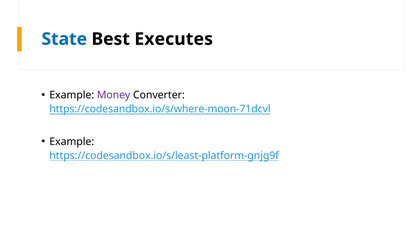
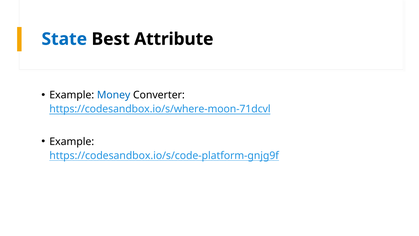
Executes: Executes -> Attribute (174, 39)
Money colour: purple -> blue (114, 95)
https://codesandbox.io/s/least-platform-gnjg9f: https://codesandbox.io/s/least-platform-gnjg9f -> https://codesandbox.io/s/code-platform-gnjg9f (164, 155)
